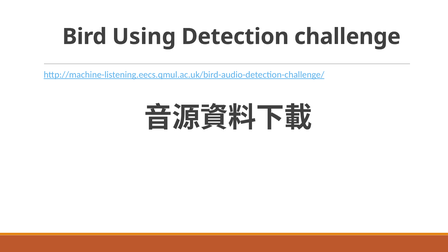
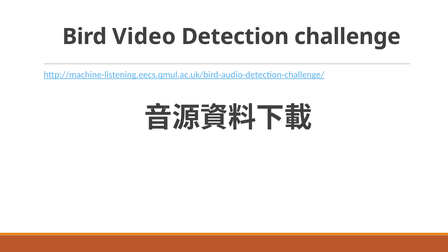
Using: Using -> Video (144, 37)
